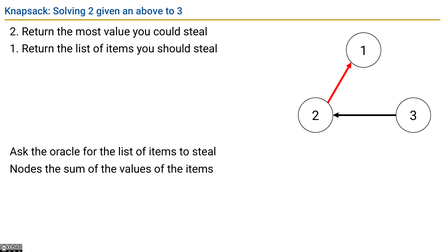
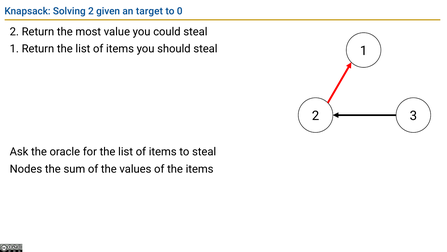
above: above -> target (149, 11)
to 3: 3 -> 0 (180, 11)
